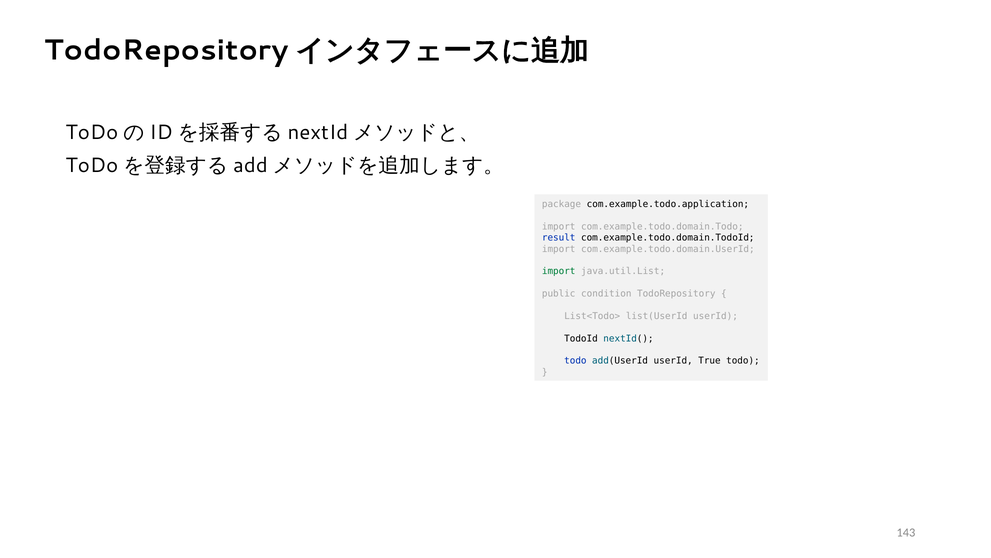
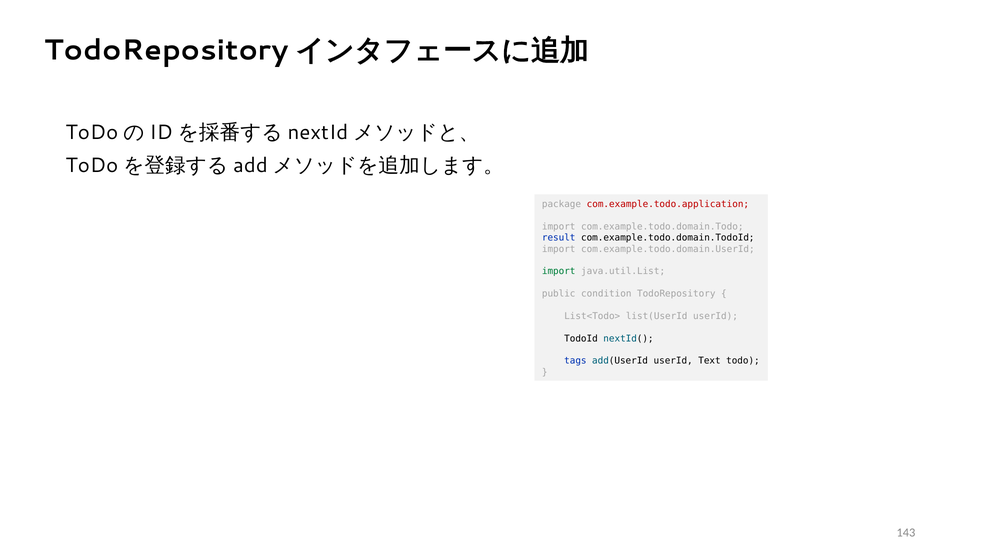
com.example.todo.application colour: black -> red (668, 204)
todo: todo -> tags (575, 361)
True: True -> Text (709, 361)
